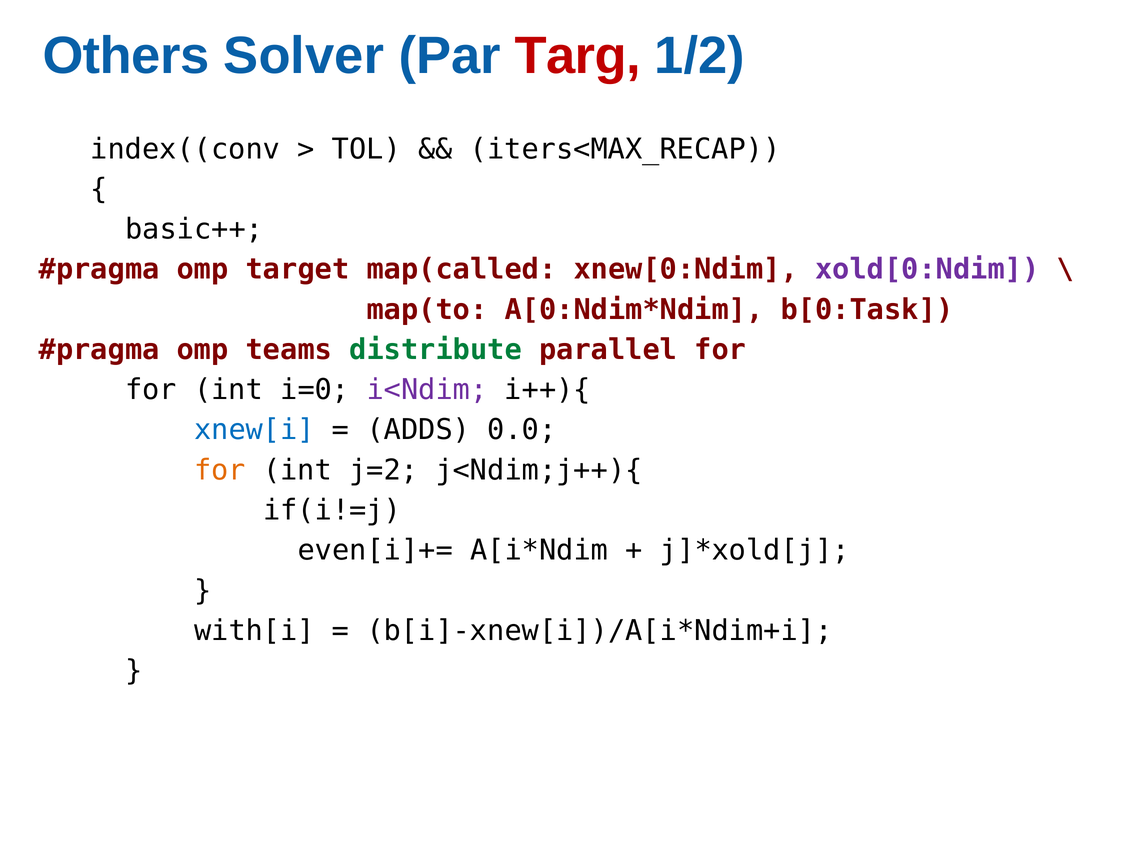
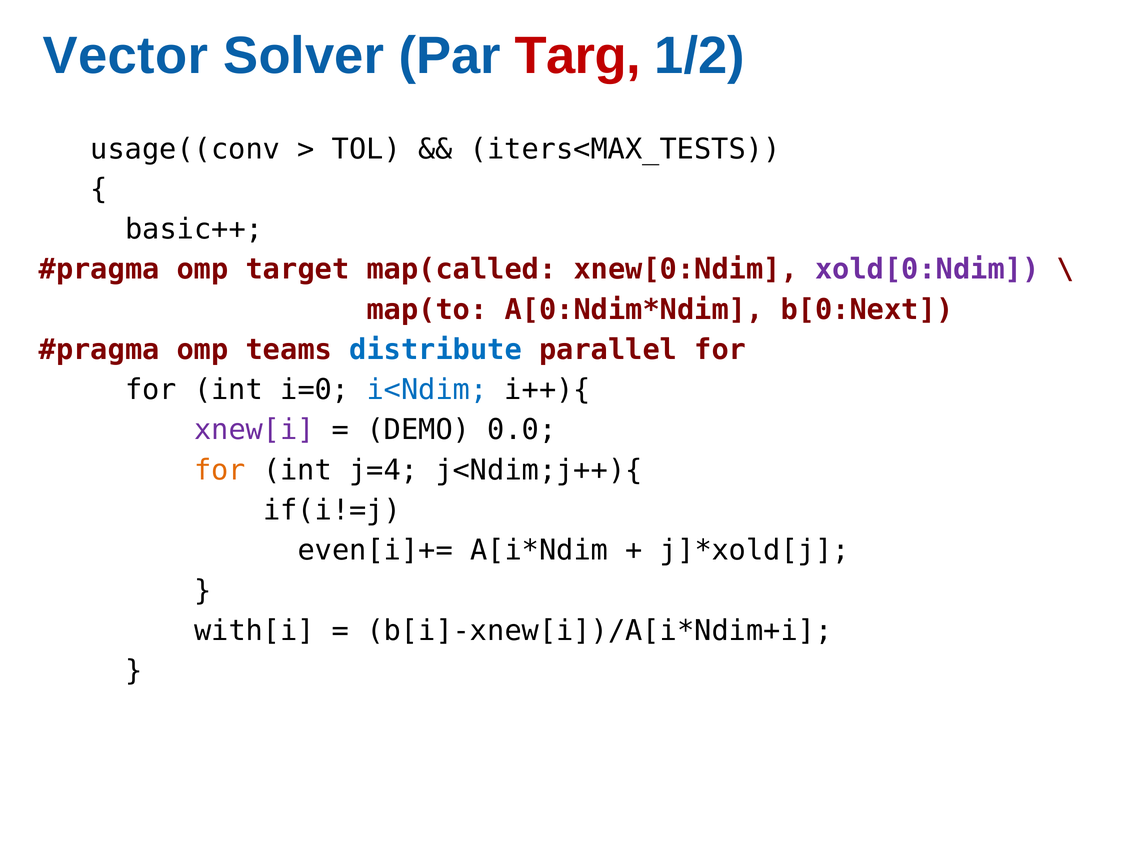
Others: Others -> Vector (125, 56)
index((conv: index((conv -> usage((conv (185, 149)
iters<MAX_RECAP: iters<MAX_RECAP -> iters<MAX_TESTS (625, 149)
b[0:Task: b[0:Task -> b[0:Next (867, 310)
distribute colour: green -> blue (436, 350)
i<Ndim colour: purple -> blue (427, 390)
xnew[i colour: blue -> purple (254, 430)
ADDS: ADDS -> DEMO (418, 430)
j=2: j=2 -> j=4 (384, 470)
